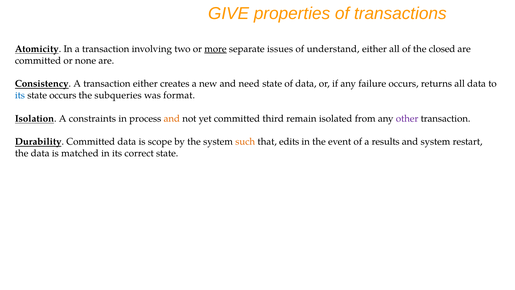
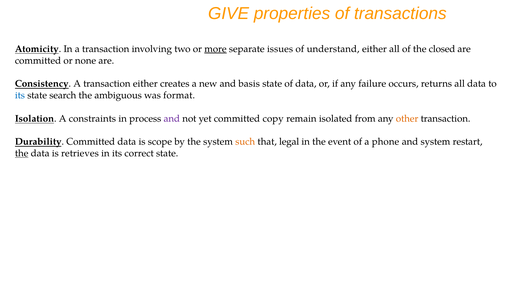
need: need -> basis (249, 84)
state occurs: occurs -> search (63, 95)
subqueries: subqueries -> ambiguous (118, 95)
and colour: orange -> purple (172, 118)
third: third -> copy (273, 118)
other colour: purple -> orange (407, 118)
edits: edits -> legal (289, 142)
results: results -> phone (386, 142)
the underline: none -> present (22, 153)
matched: matched -> retrieves (80, 153)
